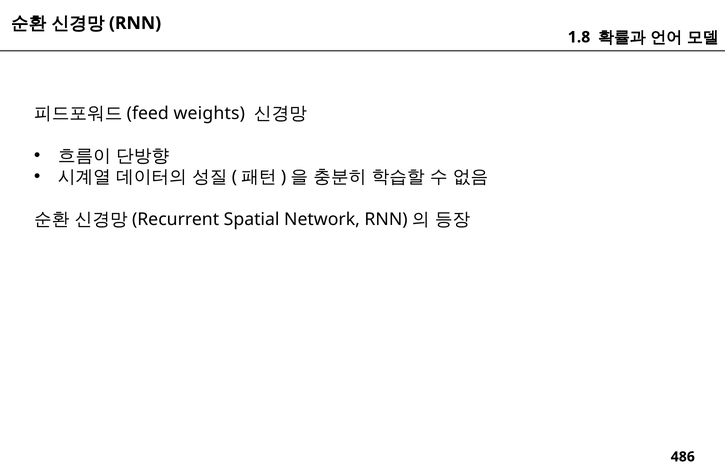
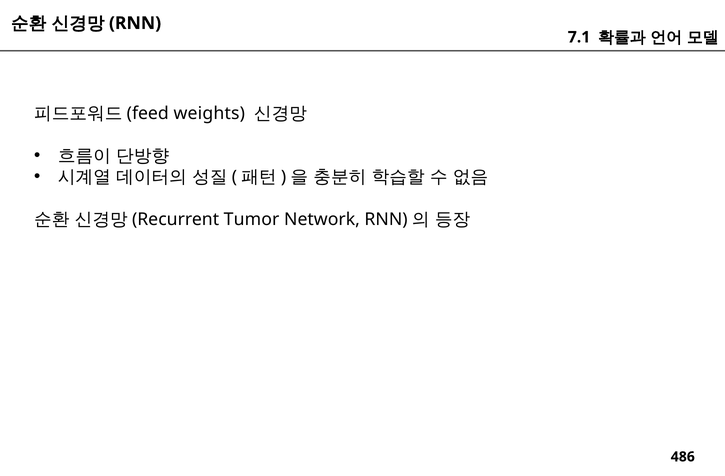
1.8: 1.8 -> 7.1 (579, 37)
Spatial: Spatial -> Tumor (252, 220)
